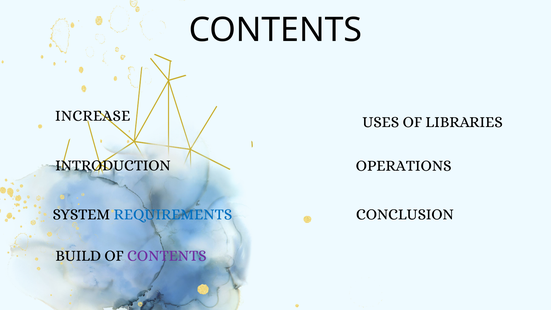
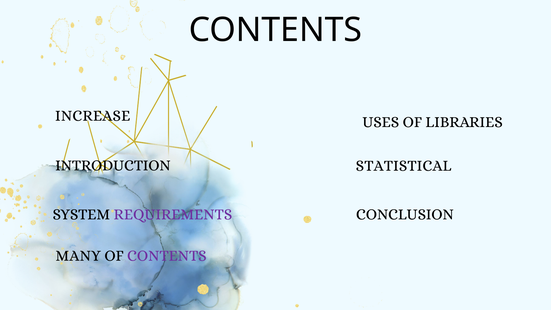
OPERATIONS: OPERATIONS -> STATISTICAL (404, 166)
REQUIREMENTS colour: blue -> purple (173, 214)
BUILD: BUILD -> MANY (78, 256)
